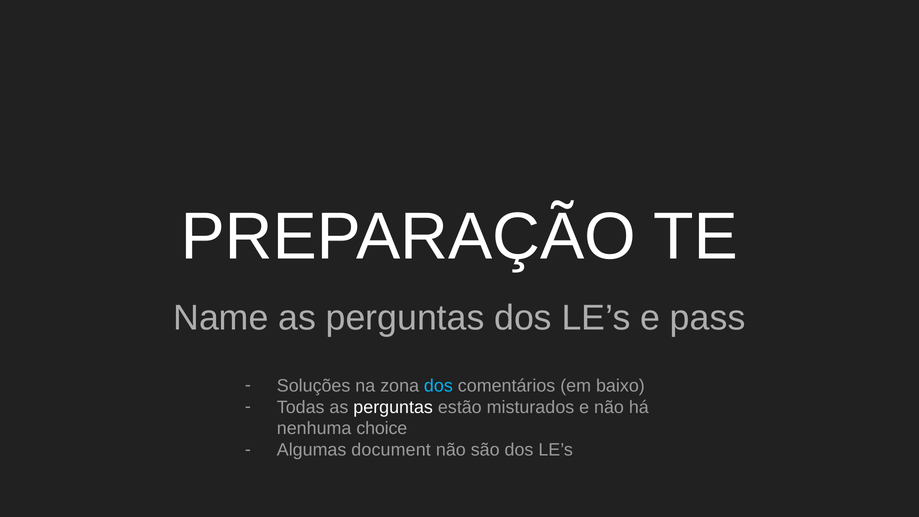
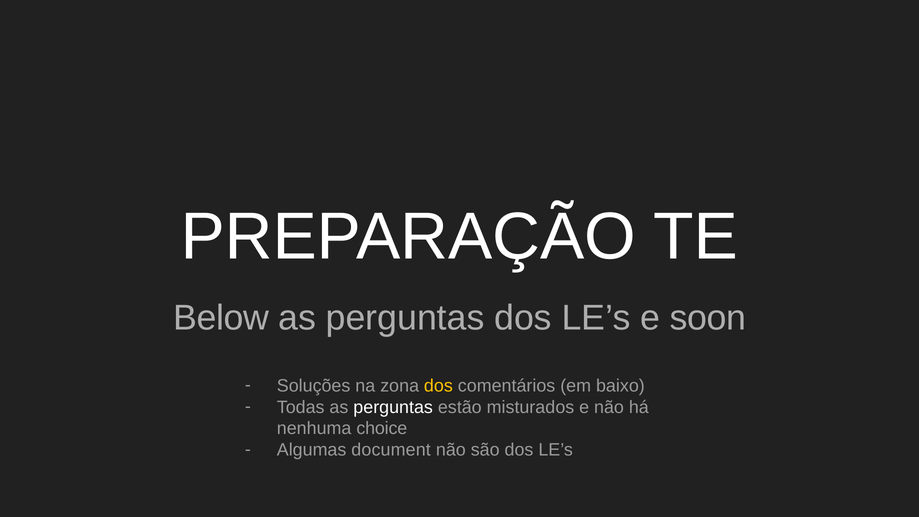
Name: Name -> Below (221, 318)
pass: pass -> soon (708, 318)
dos colour: light blue -> yellow (438, 386)
